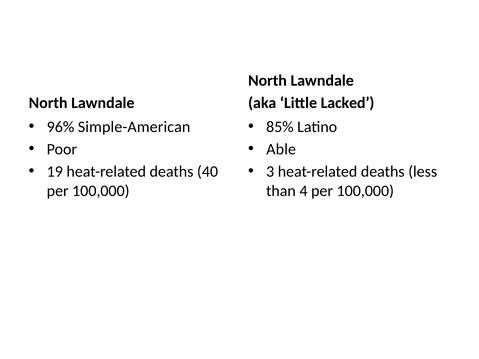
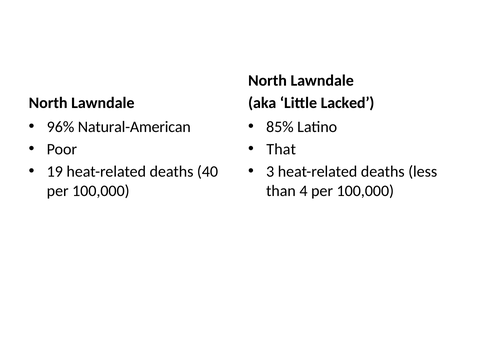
Simple-American: Simple-American -> Natural-American (134, 127)
Able: Able -> That (281, 149)
